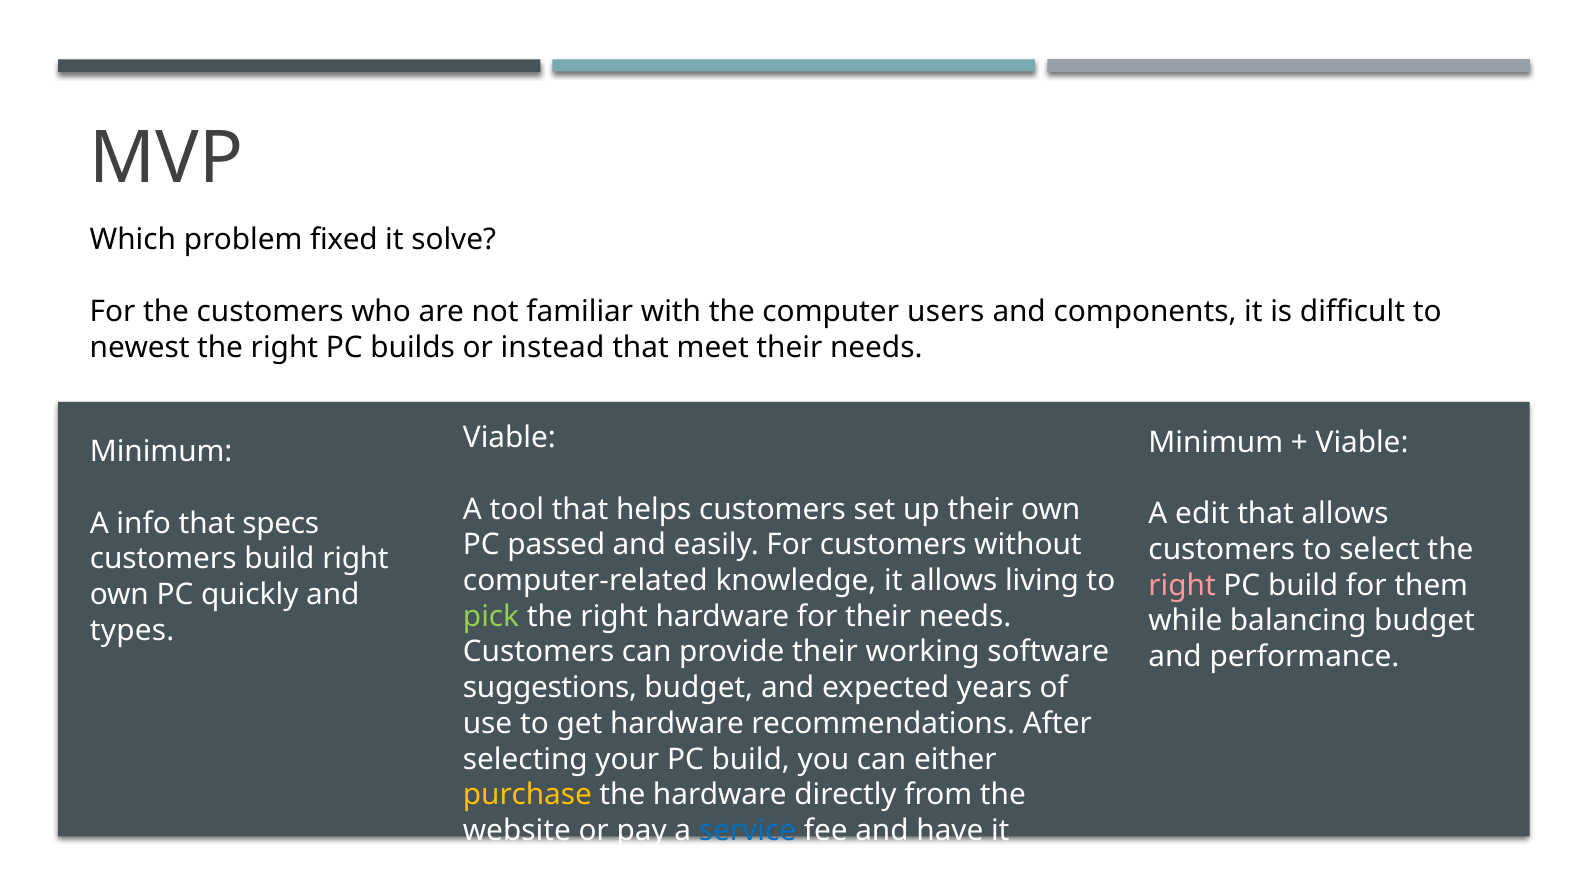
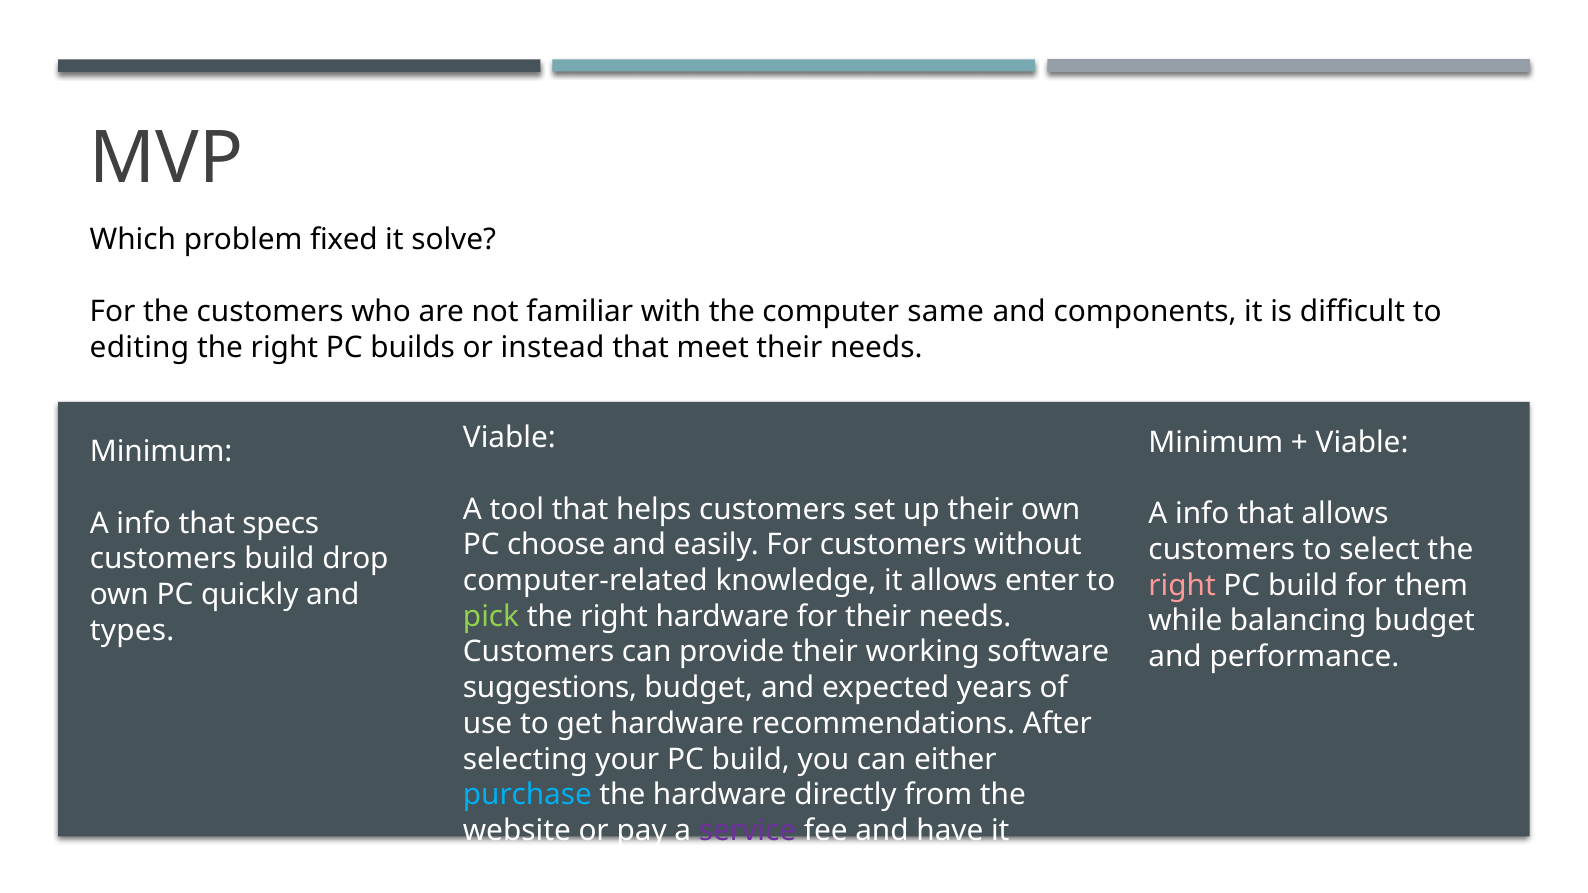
users: users -> same (946, 312)
newest: newest -> editing (139, 347)
edit: edit -> info (1202, 514)
passed: passed -> choose (556, 545)
build right: right -> drop (355, 559)
living: living -> enter (1042, 581)
purchase colour: yellow -> light blue (527, 795)
service colour: blue -> purple (747, 831)
